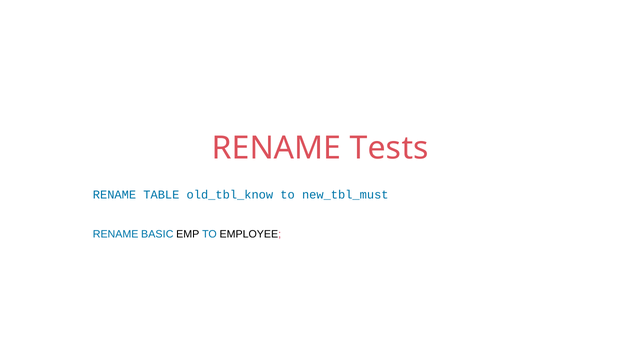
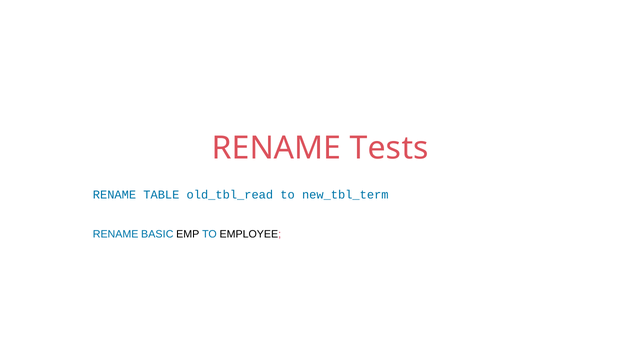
old_tbl_know: old_tbl_know -> old_tbl_read (230, 195)
new_tbl_must: new_tbl_must -> new_tbl_term (345, 195)
